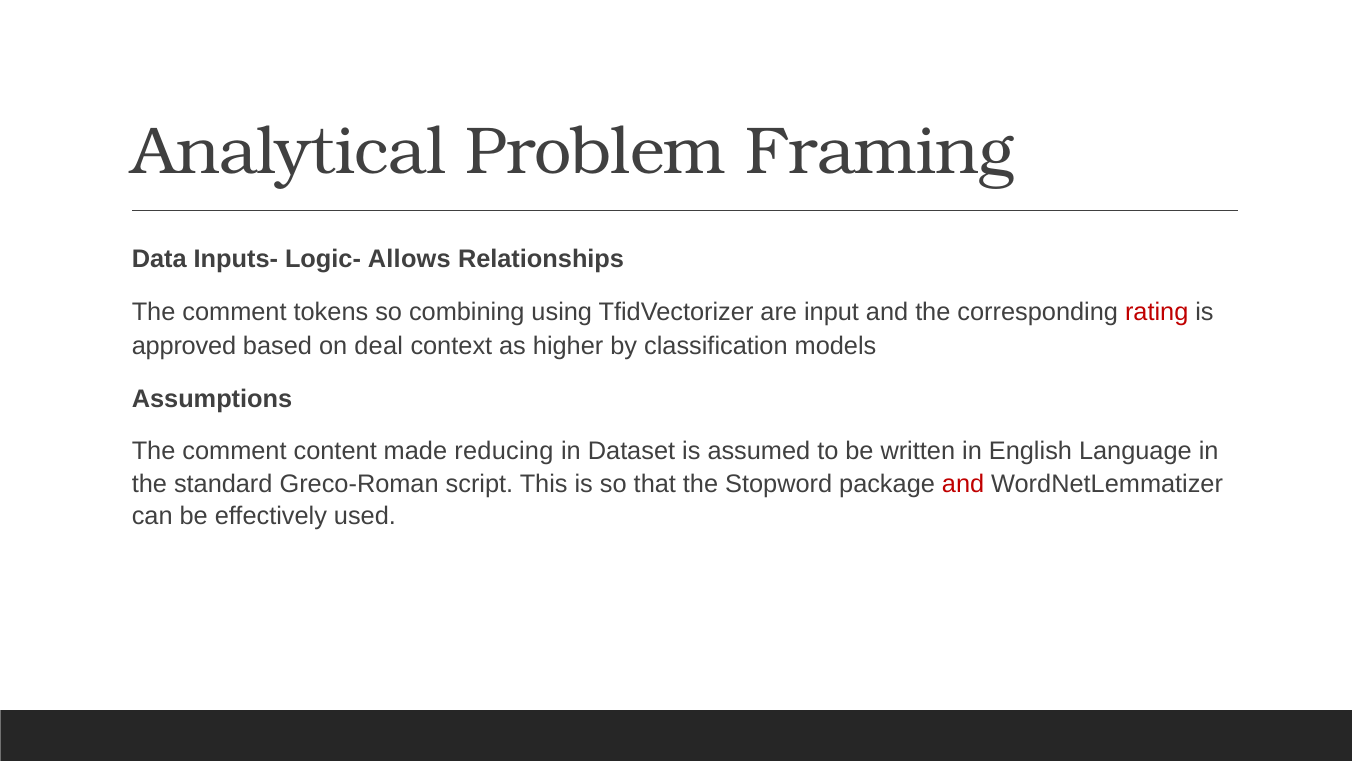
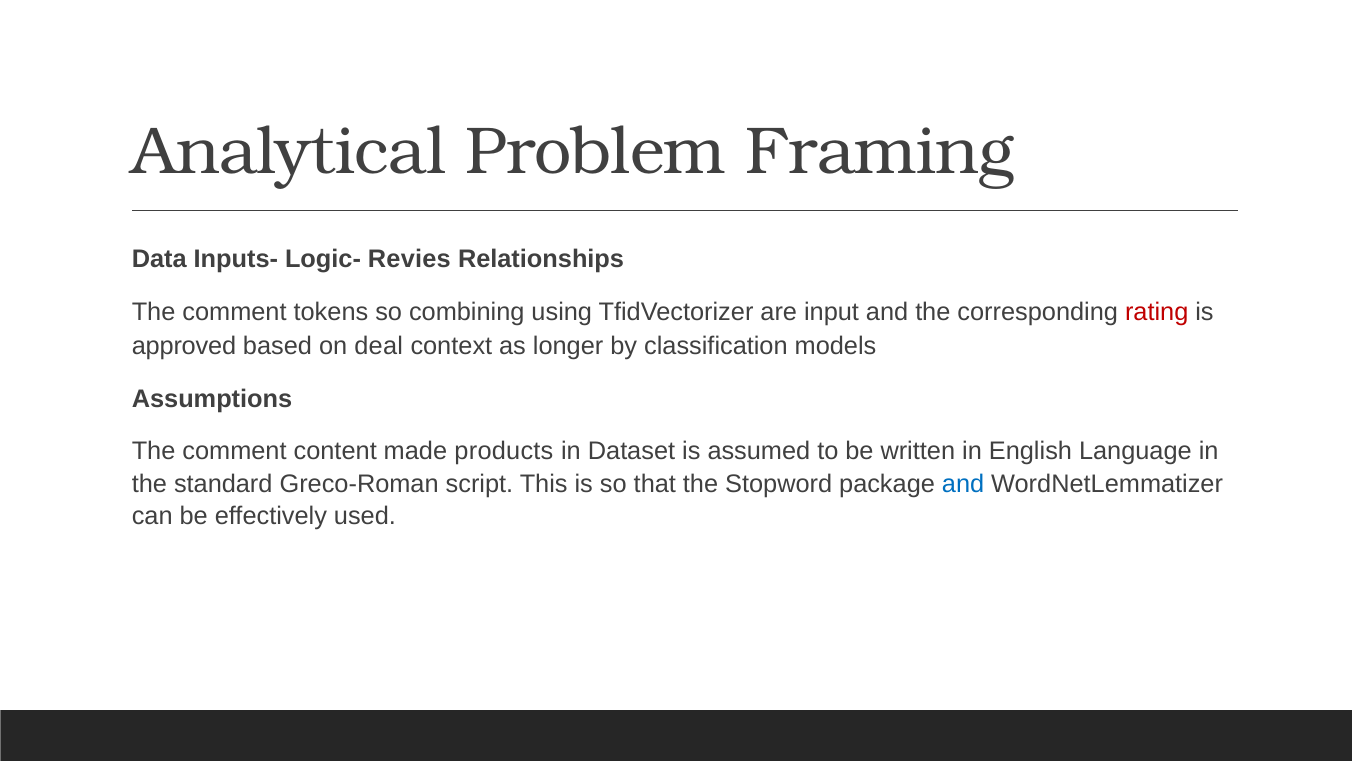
Allows: Allows -> Revies (409, 259)
higher: higher -> longer (568, 345)
reducing: reducing -> products (504, 451)
and colour: red -> blue (963, 483)
